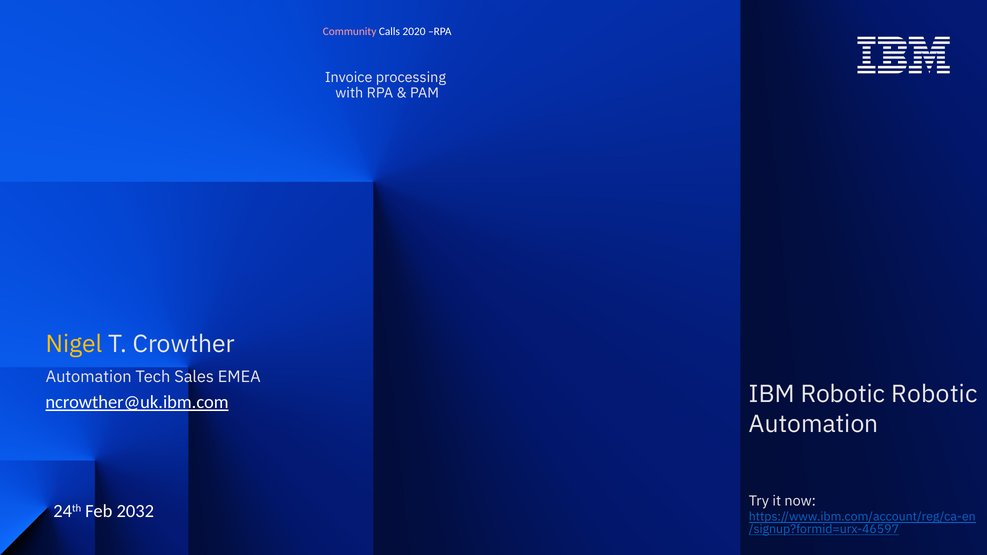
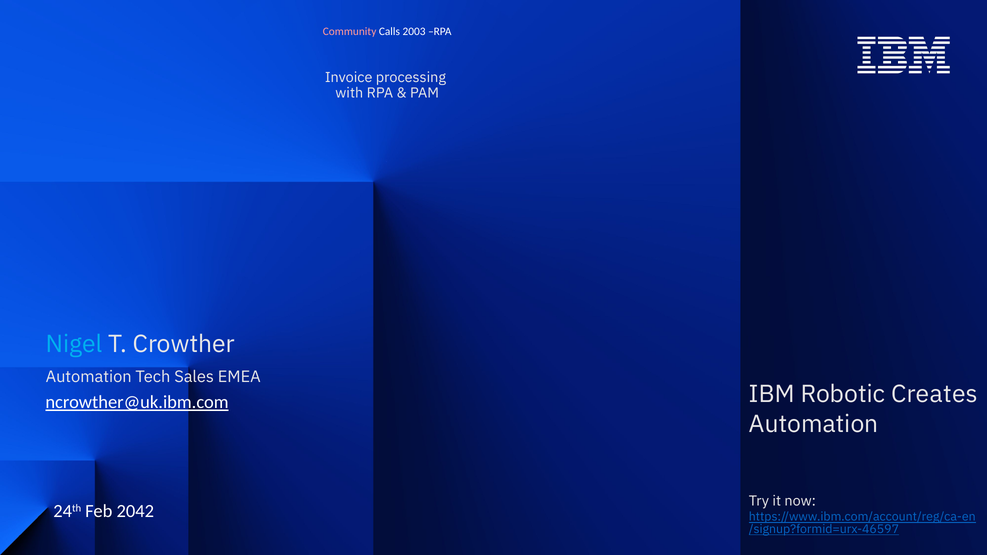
2020: 2020 -> 2003 (414, 32)
Nigel colour: yellow -> light blue (74, 344)
Robotic Robotic: Robotic -> Creates (935, 394)
2032: 2032 -> 2042 (135, 511)
